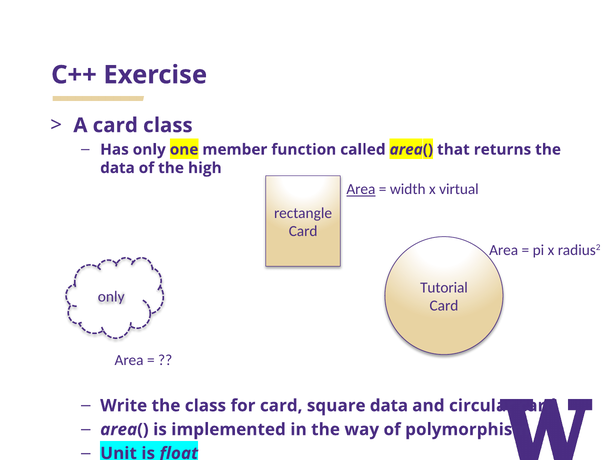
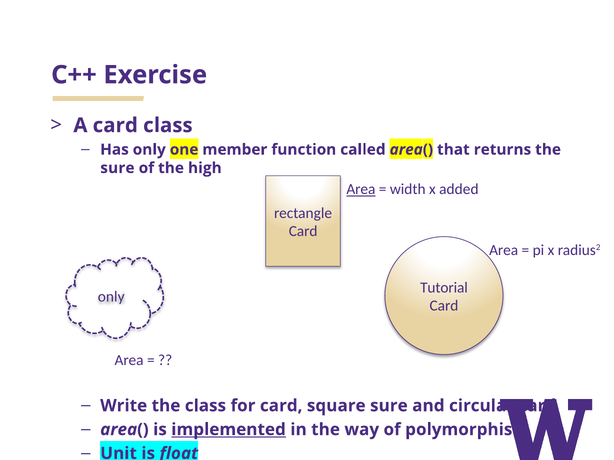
data: data -> sure (117, 168)
virtual: virtual -> added (459, 189)
square data: data -> sure (389, 406)
implemented underline: none -> present (229, 430)
